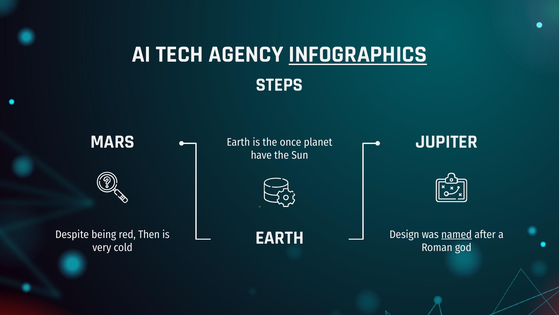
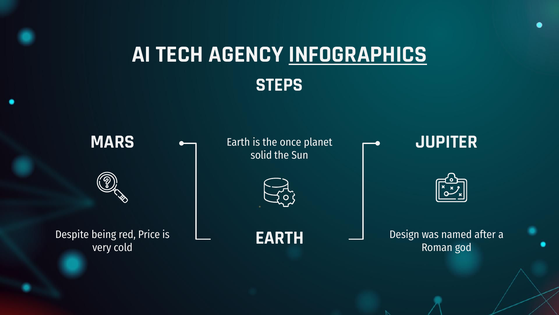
have: have -> solid (261, 155)
Then: Then -> Price (149, 234)
named underline: present -> none (457, 234)
